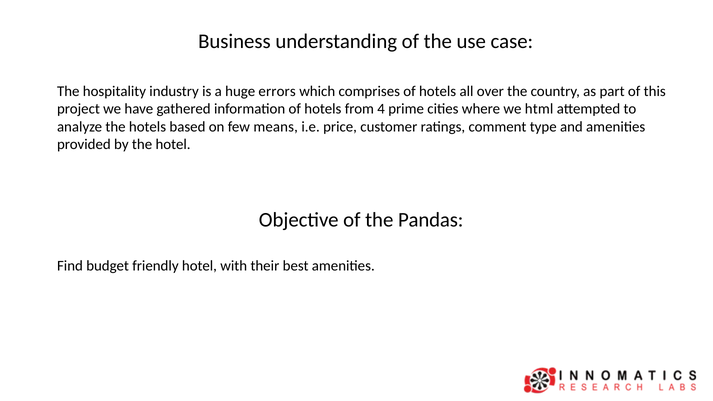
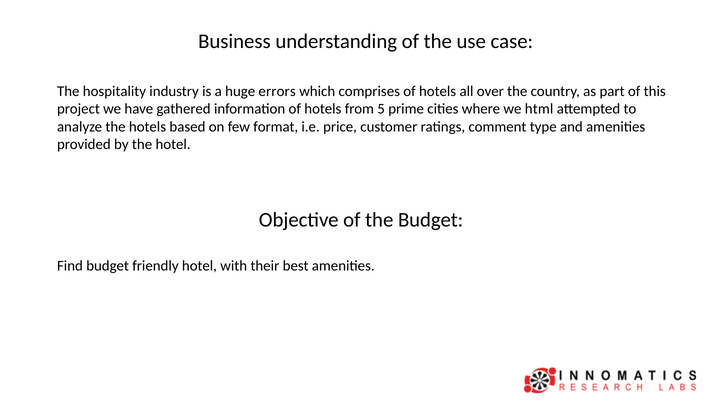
4: 4 -> 5 (381, 109)
means: means -> format (276, 127)
the Pandas: Pandas -> Budget (431, 220)
